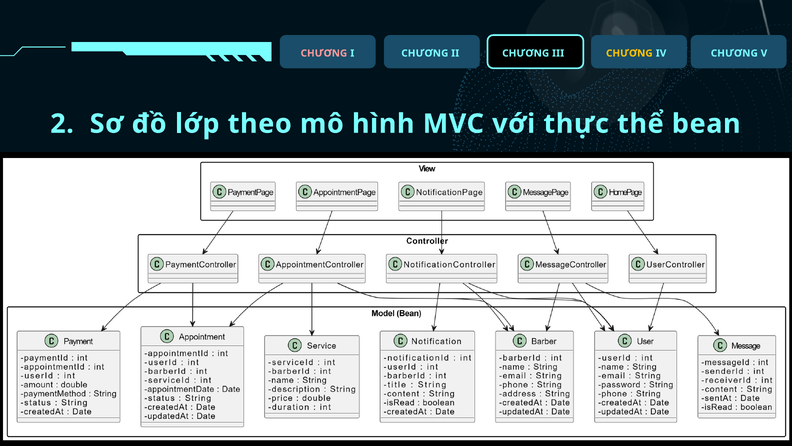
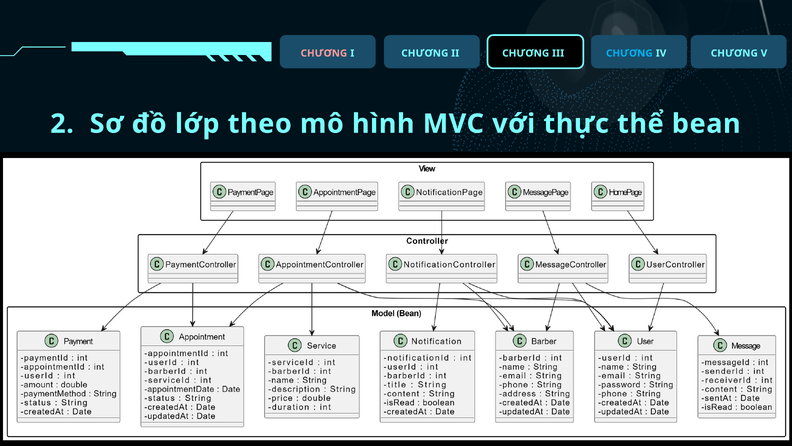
CHƯƠNG colour: yellow -> light blue (629, 53)
